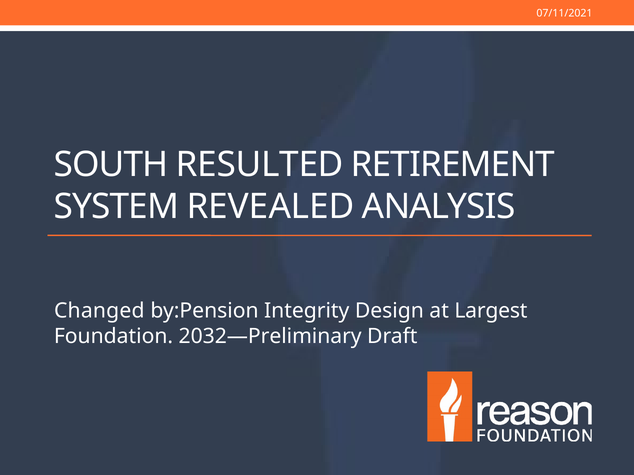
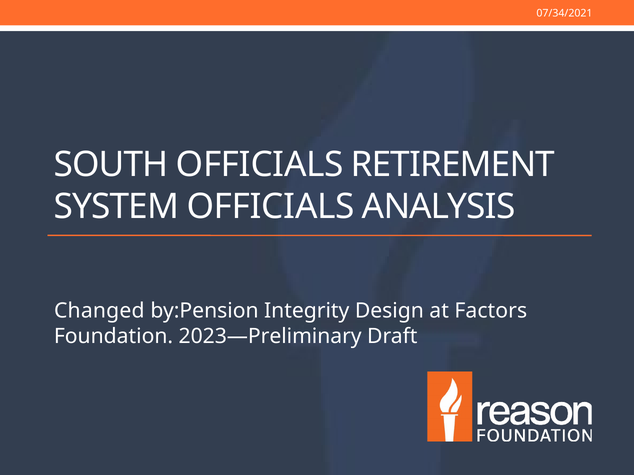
07/11/2021: 07/11/2021 -> 07/34/2021 (564, 13)
SOUTH RESULTED: RESULTED -> OFFICIALS (260, 165)
SYSTEM REVEALED: REVEALED -> OFFICIALS (271, 207)
Largest: Largest -> Factors (491, 311)
2032—Preliminary: 2032—Preliminary -> 2023—Preliminary (270, 336)
